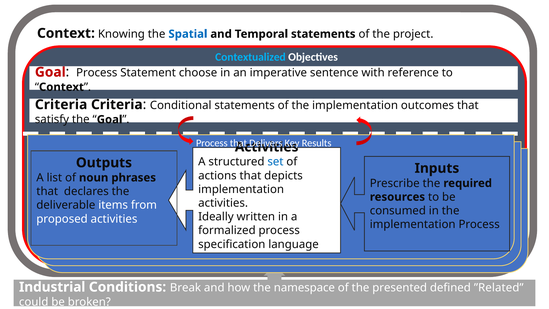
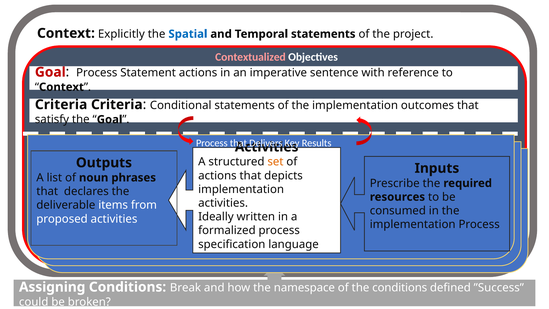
Knowing: Knowing -> Explicitly (121, 34)
Contextualized colour: light blue -> pink (250, 57)
Statement choose: choose -> actions (198, 73)
set colour: blue -> orange (275, 162)
Industrial: Industrial -> Assigning (52, 287)
the presented: presented -> conditions (400, 288)
”Related: ”Related -> ”Success (499, 288)
